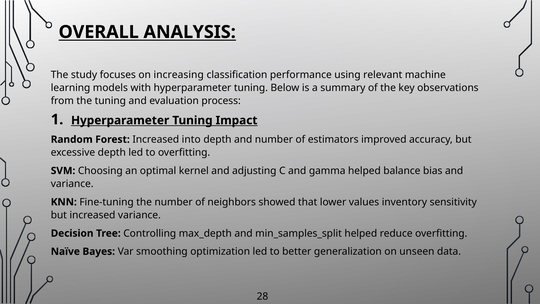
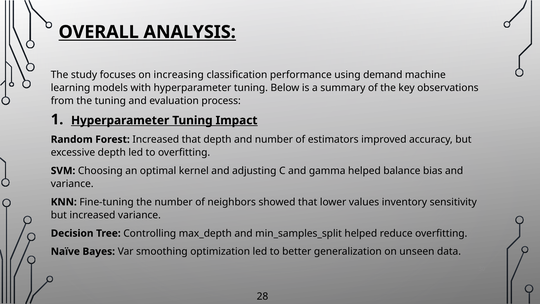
relevant: relevant -> demand (383, 75)
Increased into: into -> that (191, 139)
